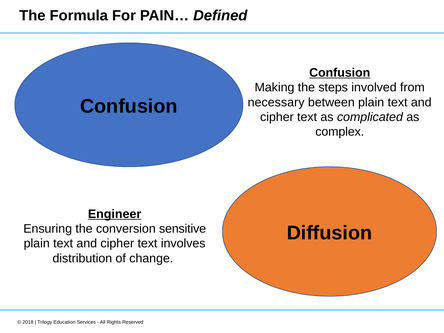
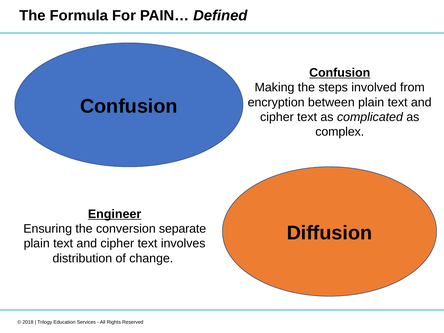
necessary: necessary -> encryption (276, 102)
sensitive: sensitive -> separate (183, 229)
